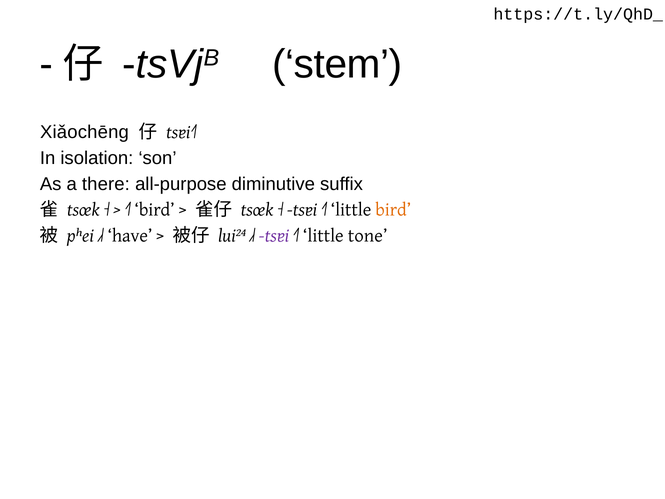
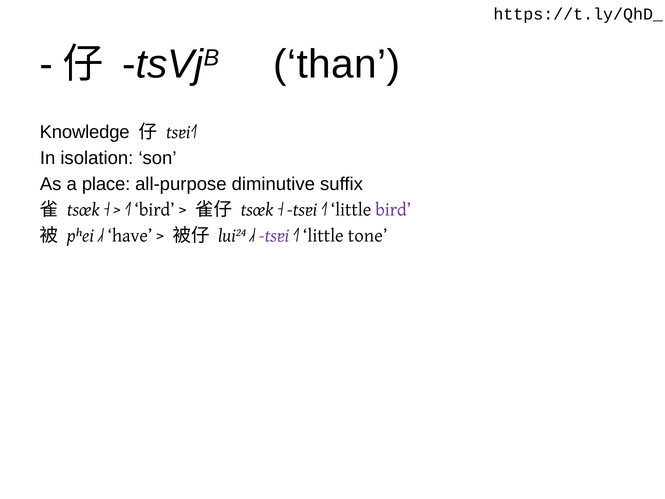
stem: stem -> than (337, 64)
Xiǎochēng: Xiǎochēng -> Knowledge (85, 132)
there: there -> place (106, 184)
bird colour: orange -> purple (393, 210)
